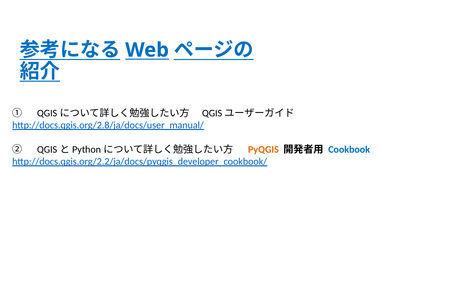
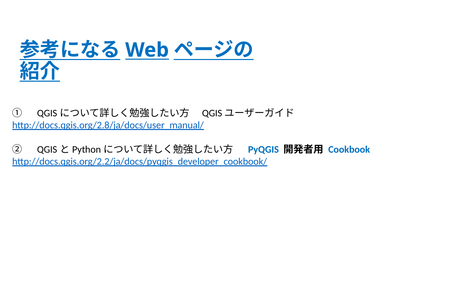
PyQGIS colour: orange -> blue (263, 150)
